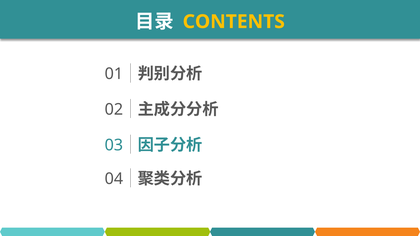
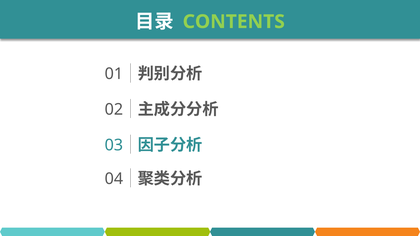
CONTENTS colour: yellow -> light green (234, 22)
